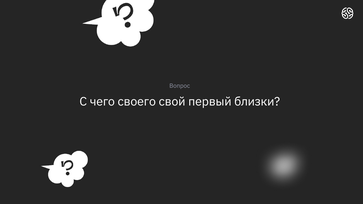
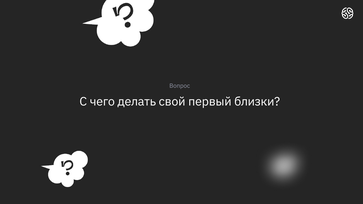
своего: своего -> делать (137, 102)
